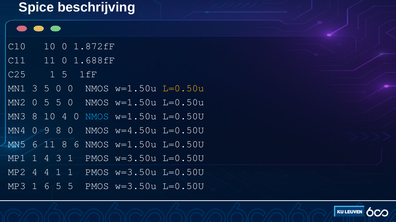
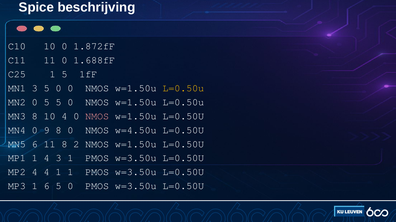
NMOS colour: light blue -> pink (97, 116)
8 6: 6 -> 2 (76, 144)
6 5 5: 5 -> 0 (70, 187)
